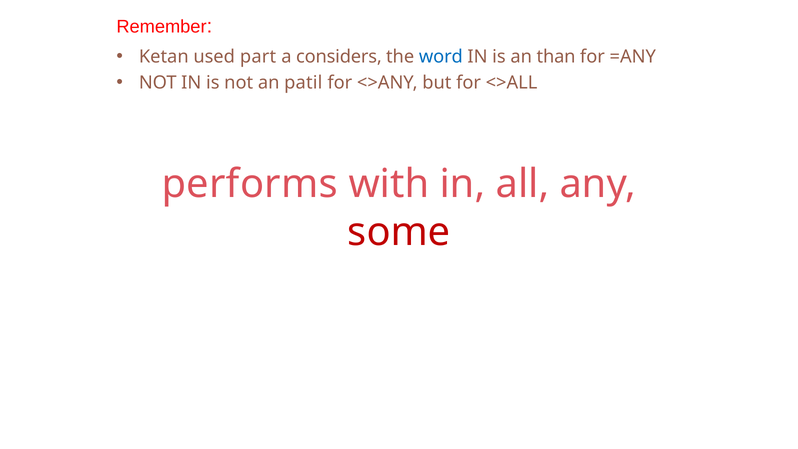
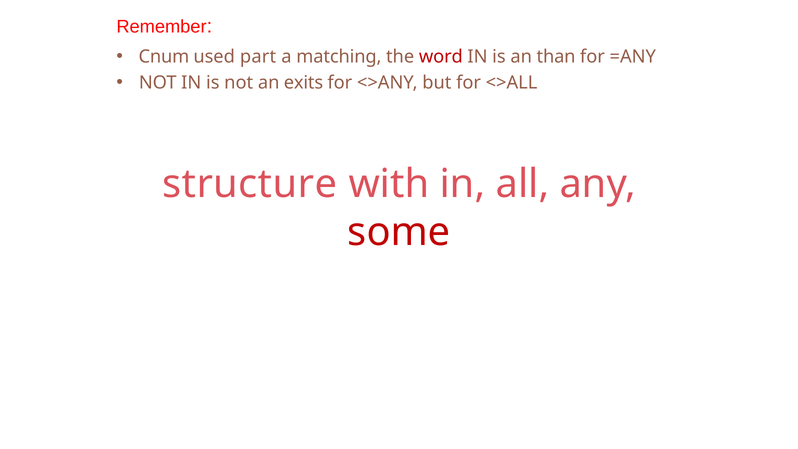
Ketan: Ketan -> Cnum (164, 57)
considers: considers -> matching (339, 57)
word colour: blue -> red (441, 57)
patil: patil -> exits (303, 83)
performs: performs -> structure (250, 184)
